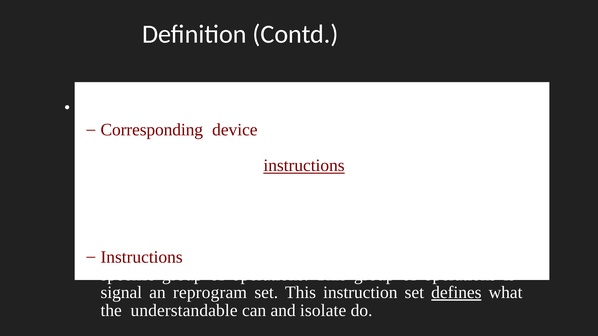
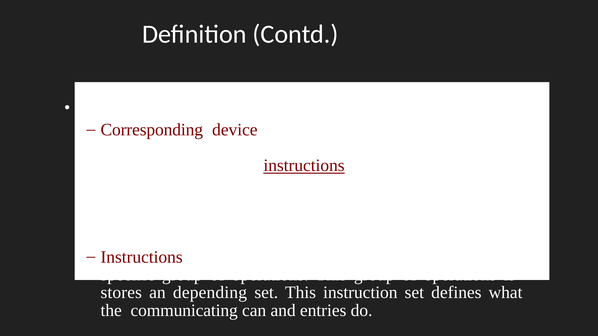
signal: signal -> stores (121, 293)
an reprogram: reprogram -> depending (210, 293)
defines underline: present -> none (456, 293)
understandable: understandable -> communicating (184, 311)
isolate: isolate -> entries (323, 311)
